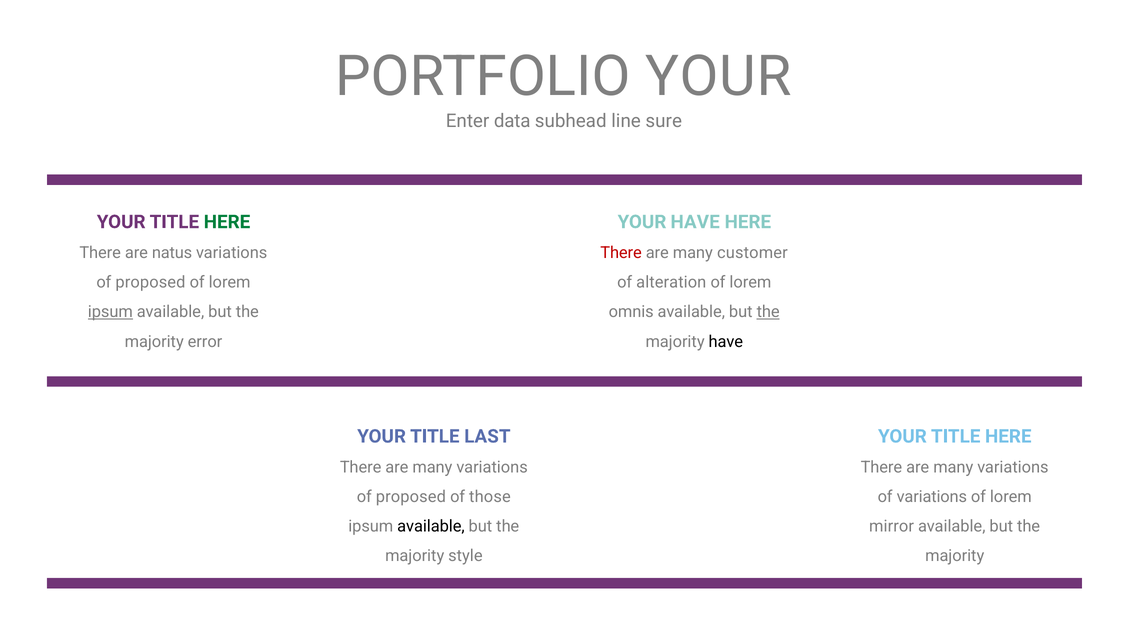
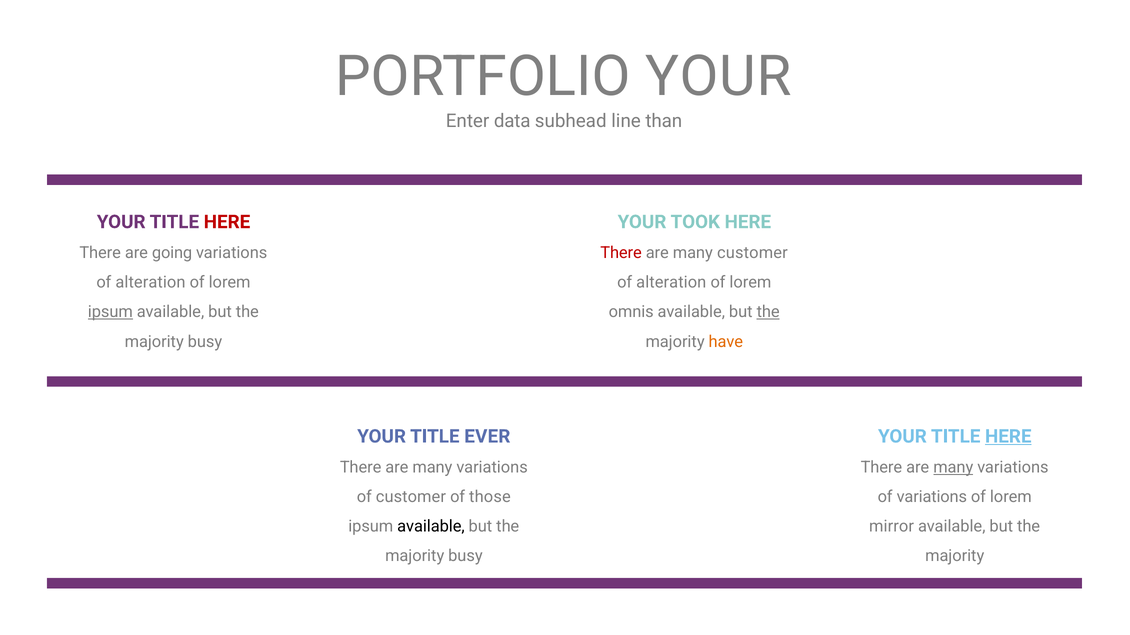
sure: sure -> than (664, 121)
HERE colour: green -> red (227, 222)
YOUR HAVE: HAVE -> TOOK (695, 222)
natus: natus -> going (172, 253)
proposed: proposed -> alteration (150, 283)
error: error -> busy (205, 342)
have colour: black -> orange (726, 342)
LAST: LAST -> EVER (487, 437)
HERE underline: none -> present (1008, 437)
many underline: none -> present (953, 468)
proposed: proposed -> customer (411, 497)
style: style -> busy (465, 557)
